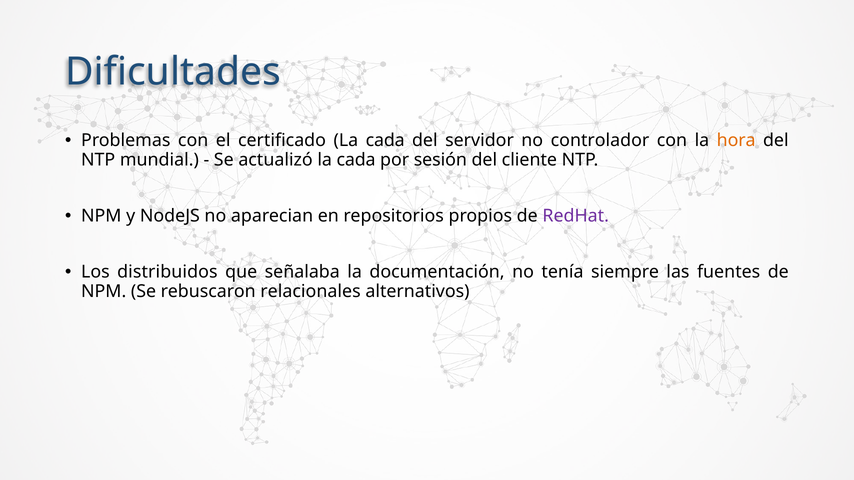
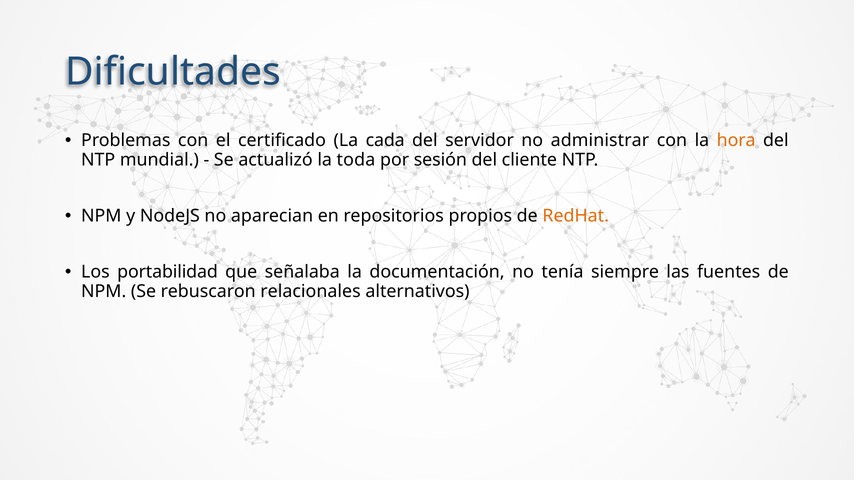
controlador: controlador -> administrar (600, 141)
actualizó la cada: cada -> toda (356, 160)
RedHat colour: purple -> orange (576, 216)
distribuidos: distribuidos -> portabilidad (168, 272)
